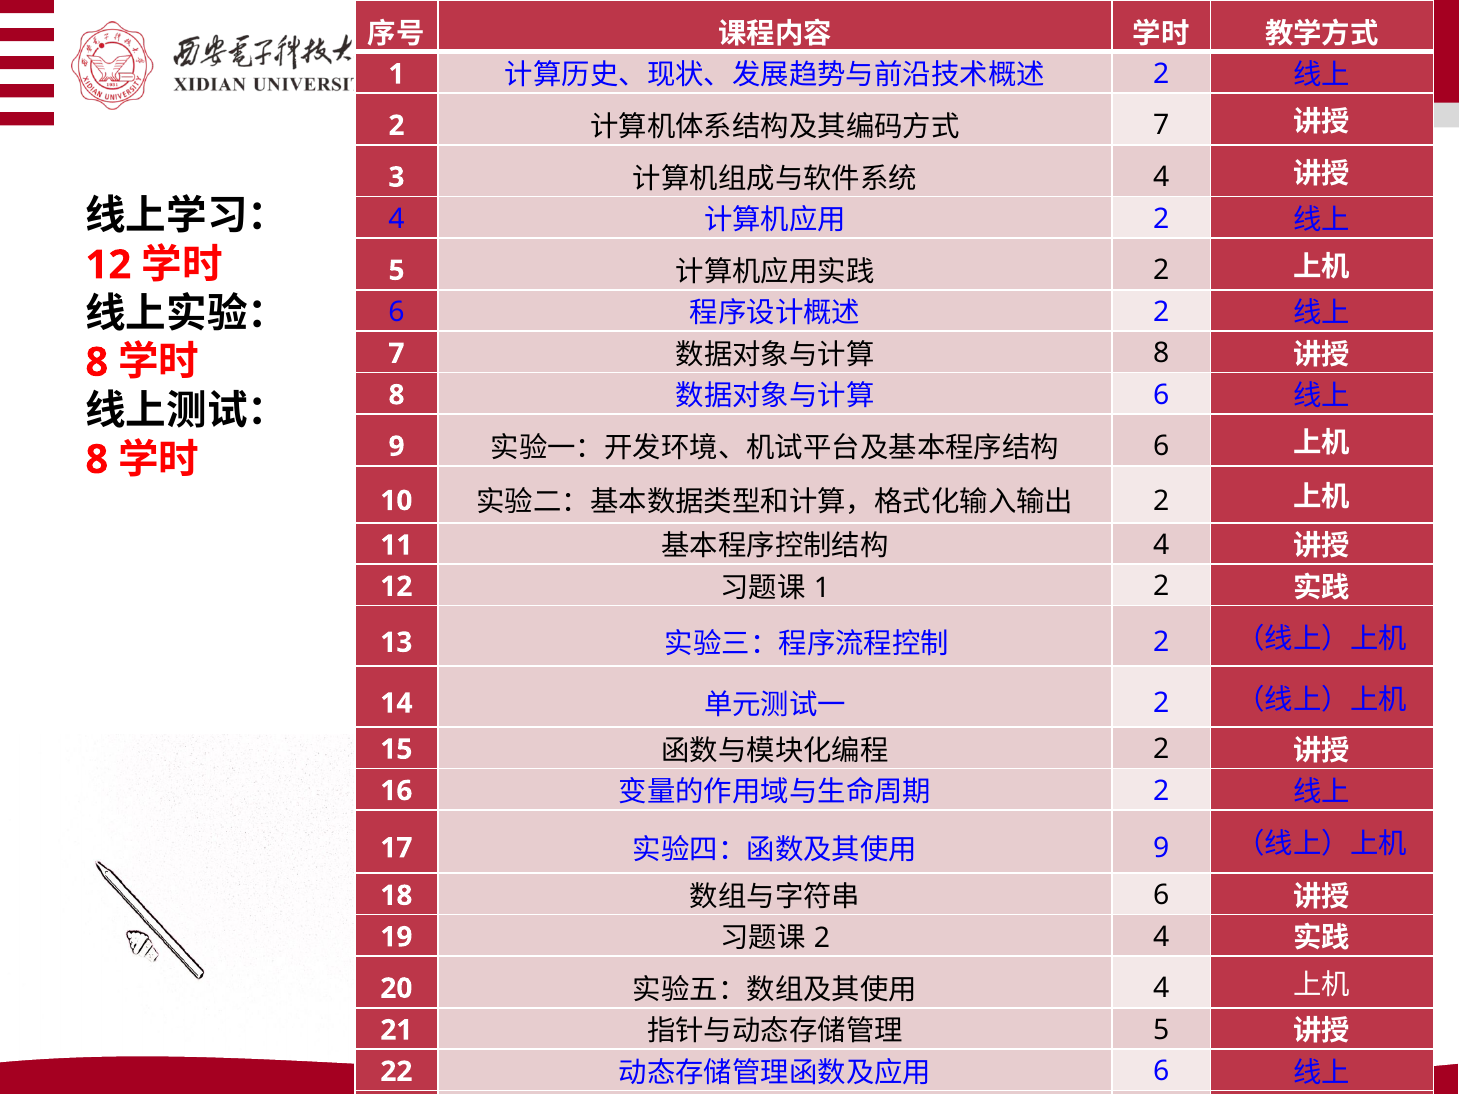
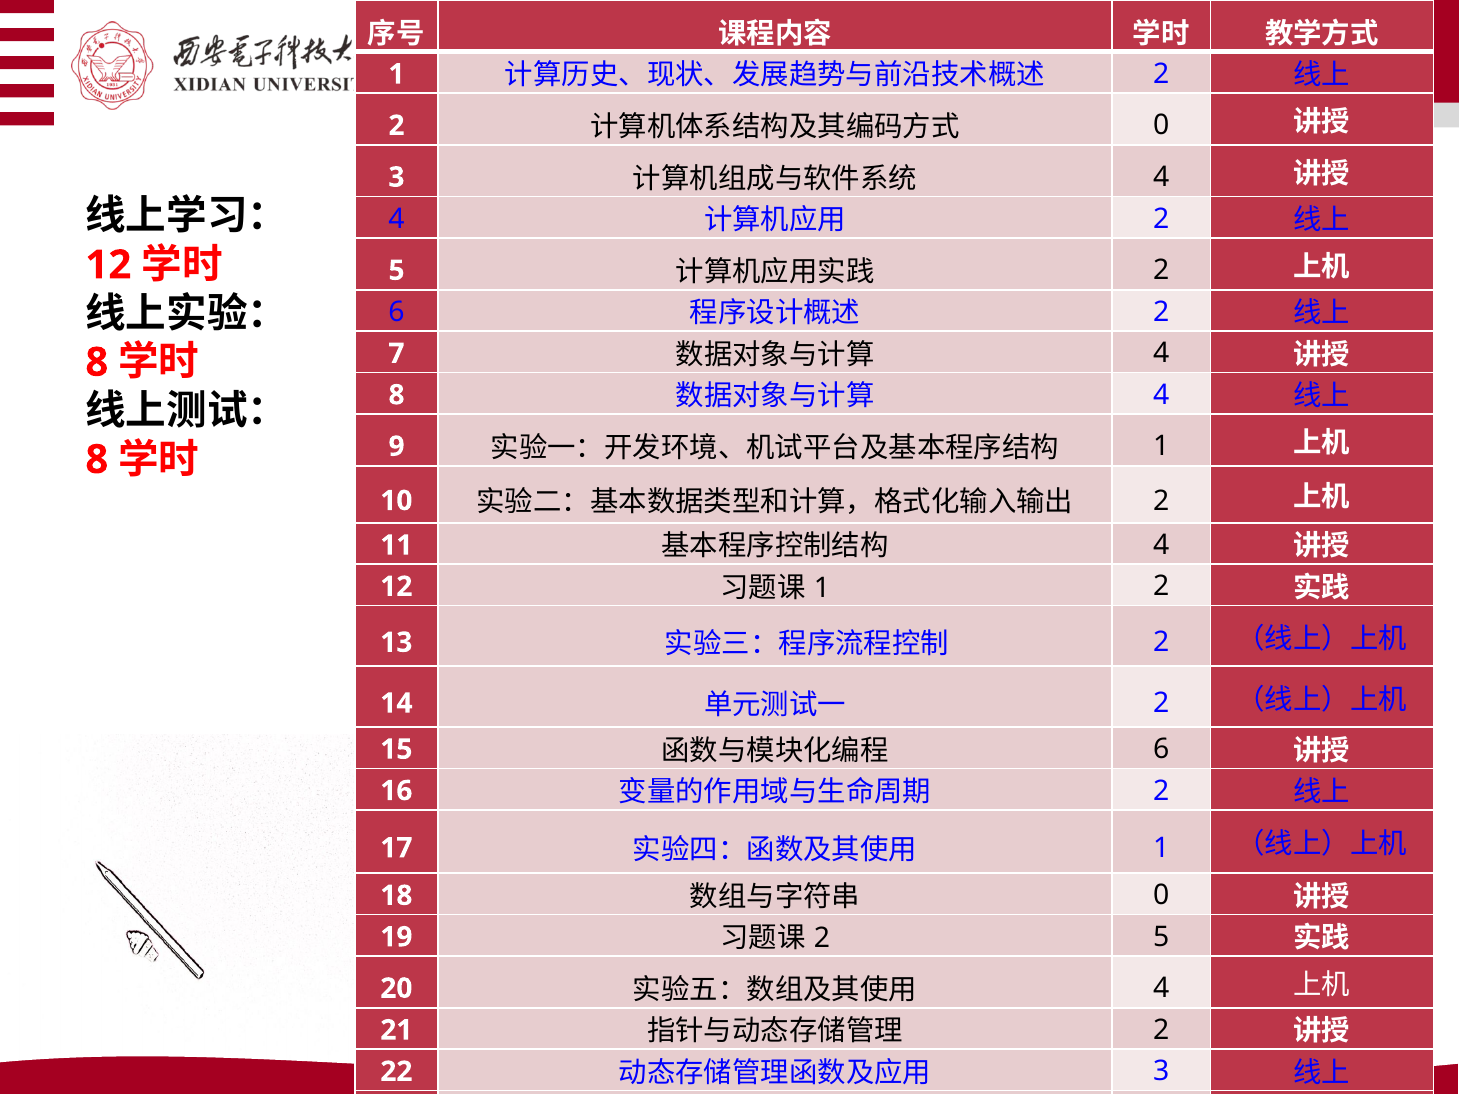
7: 7 -> 0 (1161, 126)
8: 8 -> 4 (1161, 354)
6: 6 -> 4 (1161, 395)
6: 6 -> 1 (1161, 446)
2: 2 -> 6 (1161, 750)
9: 9 -> 1 (1161, 848)
6: 6 -> 0 (1161, 896)
4: 4 -> 5 (1161, 937)
5: 5 -> 2 (1161, 1030)
6: 6 -> 3 (1161, 1072)
